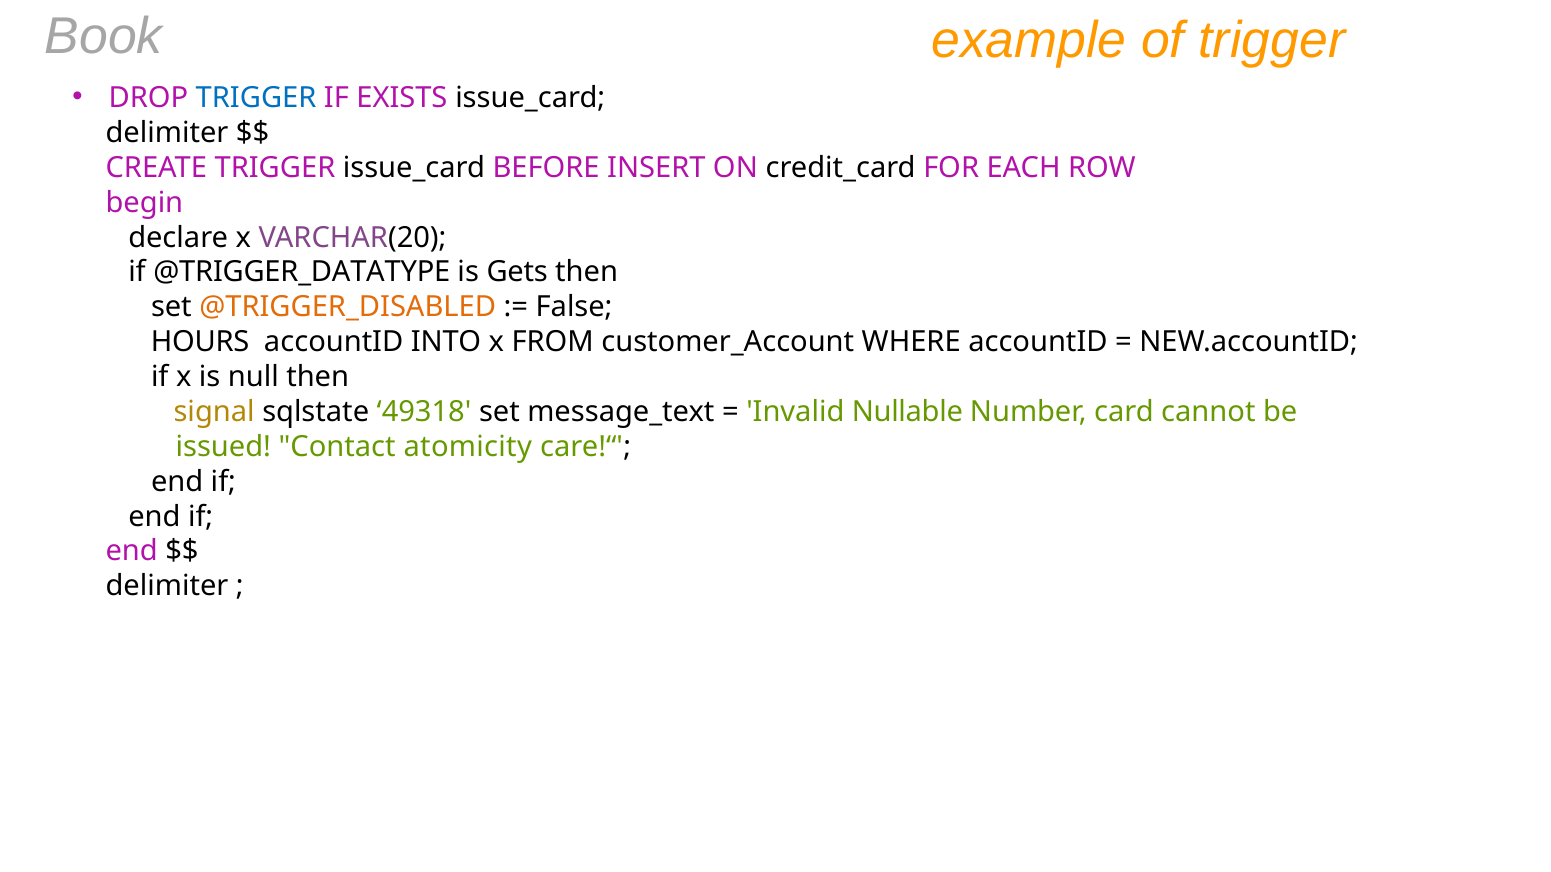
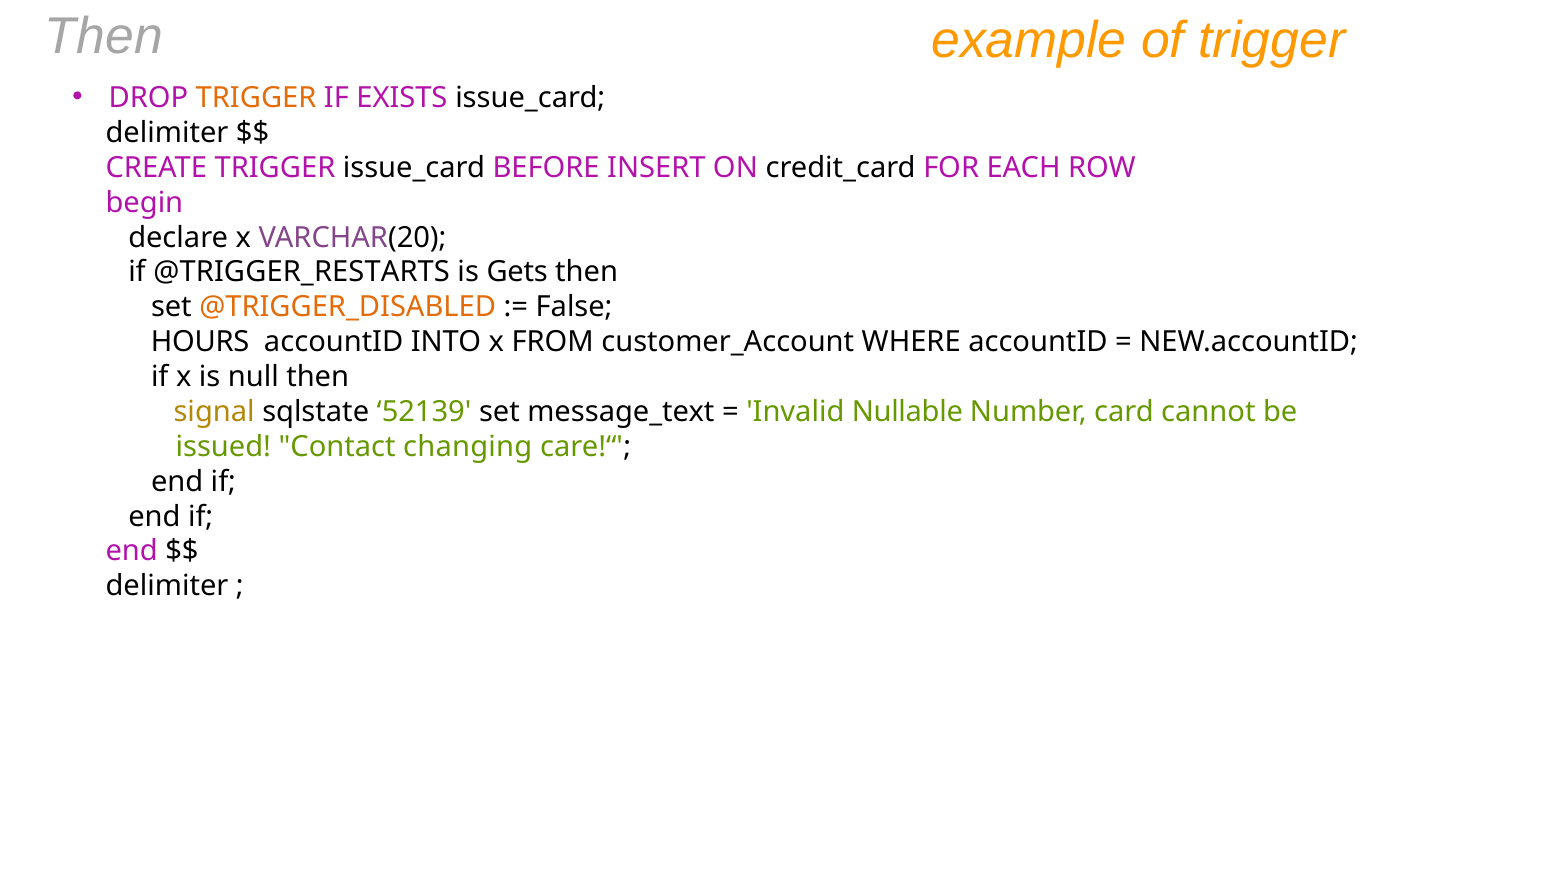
Book: Book -> Then (104, 37)
TRIGGER colour: blue -> orange (256, 98)
@TRIGGER_DATATYPE: @TRIGGER_DATATYPE -> @TRIGGER_RESTARTS (302, 272)
49318: 49318 -> 52139 (424, 412)
atomicity: atomicity -> changing (468, 447)
